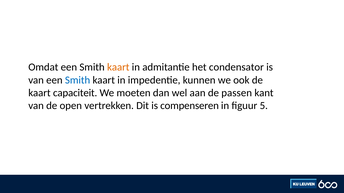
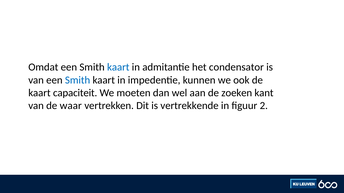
kaart colour: orange -> blue (118, 67)
passen: passen -> zoeken (237, 93)
open: open -> waar (71, 106)
compenseren: compenseren -> vertrekkende (190, 106)
5: 5 -> 2 (264, 106)
